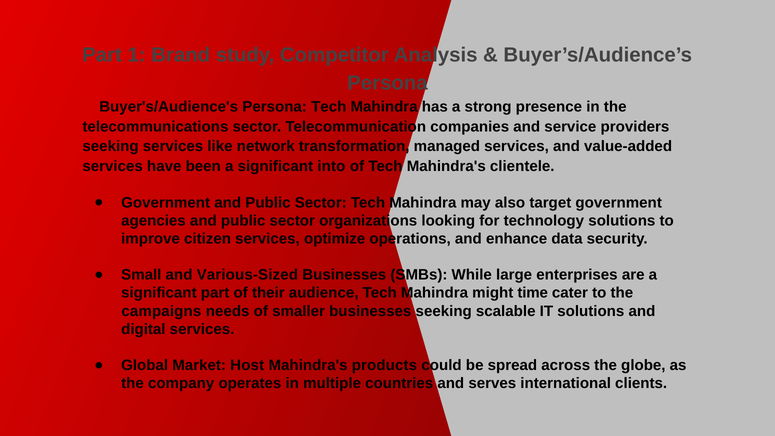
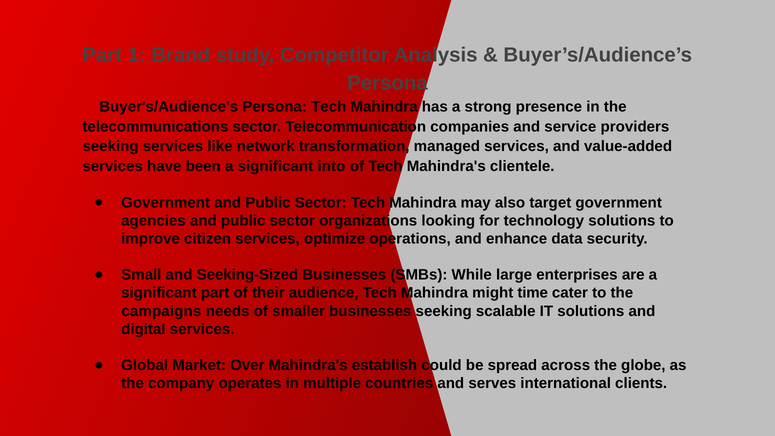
Various-Sized: Various-Sized -> Seeking-Sized (247, 275)
Host: Host -> Over (247, 365)
products: products -> establish (384, 365)
